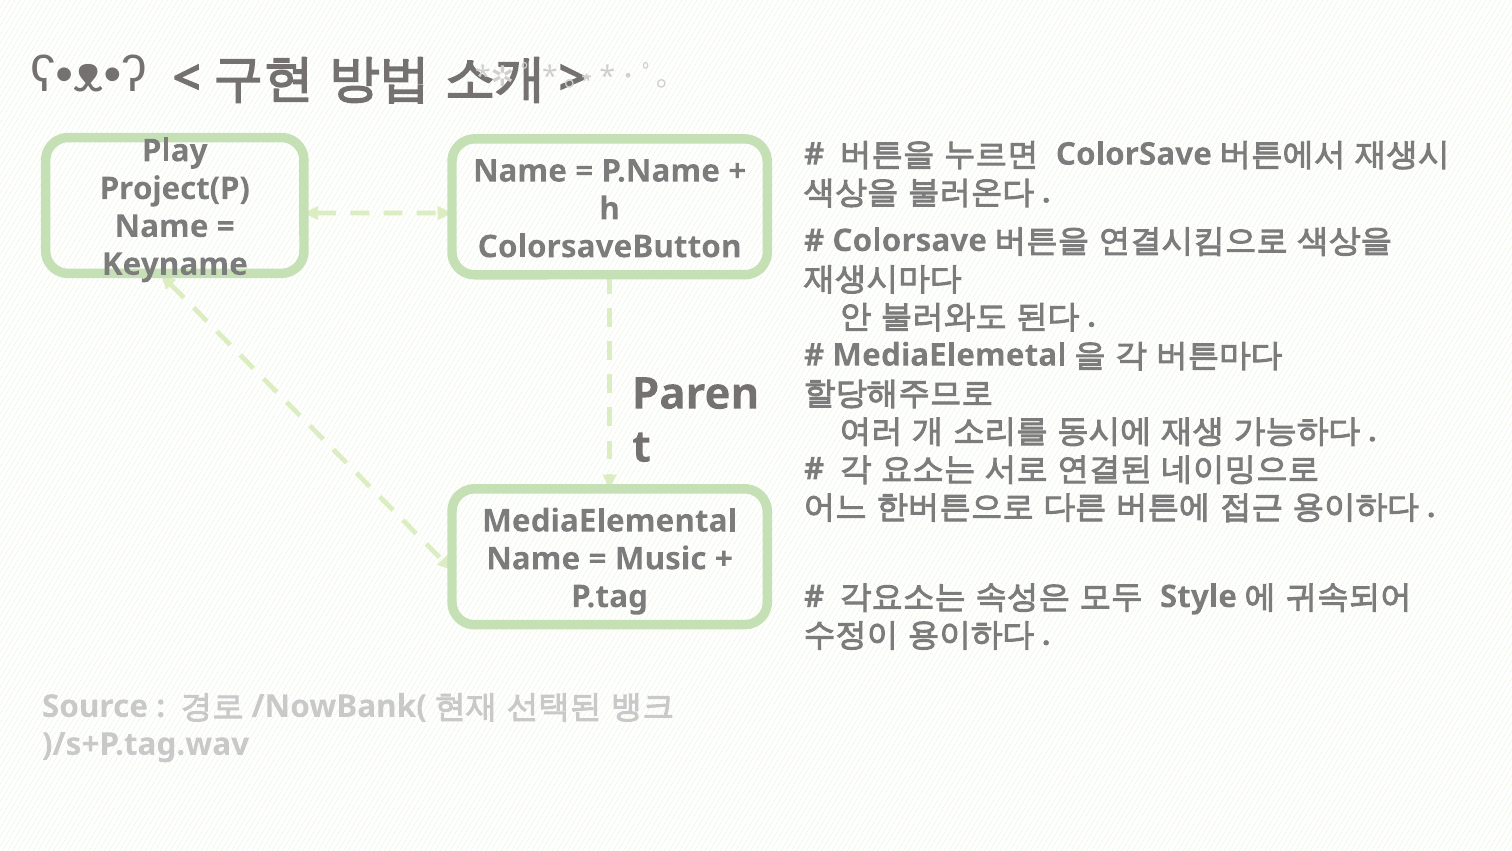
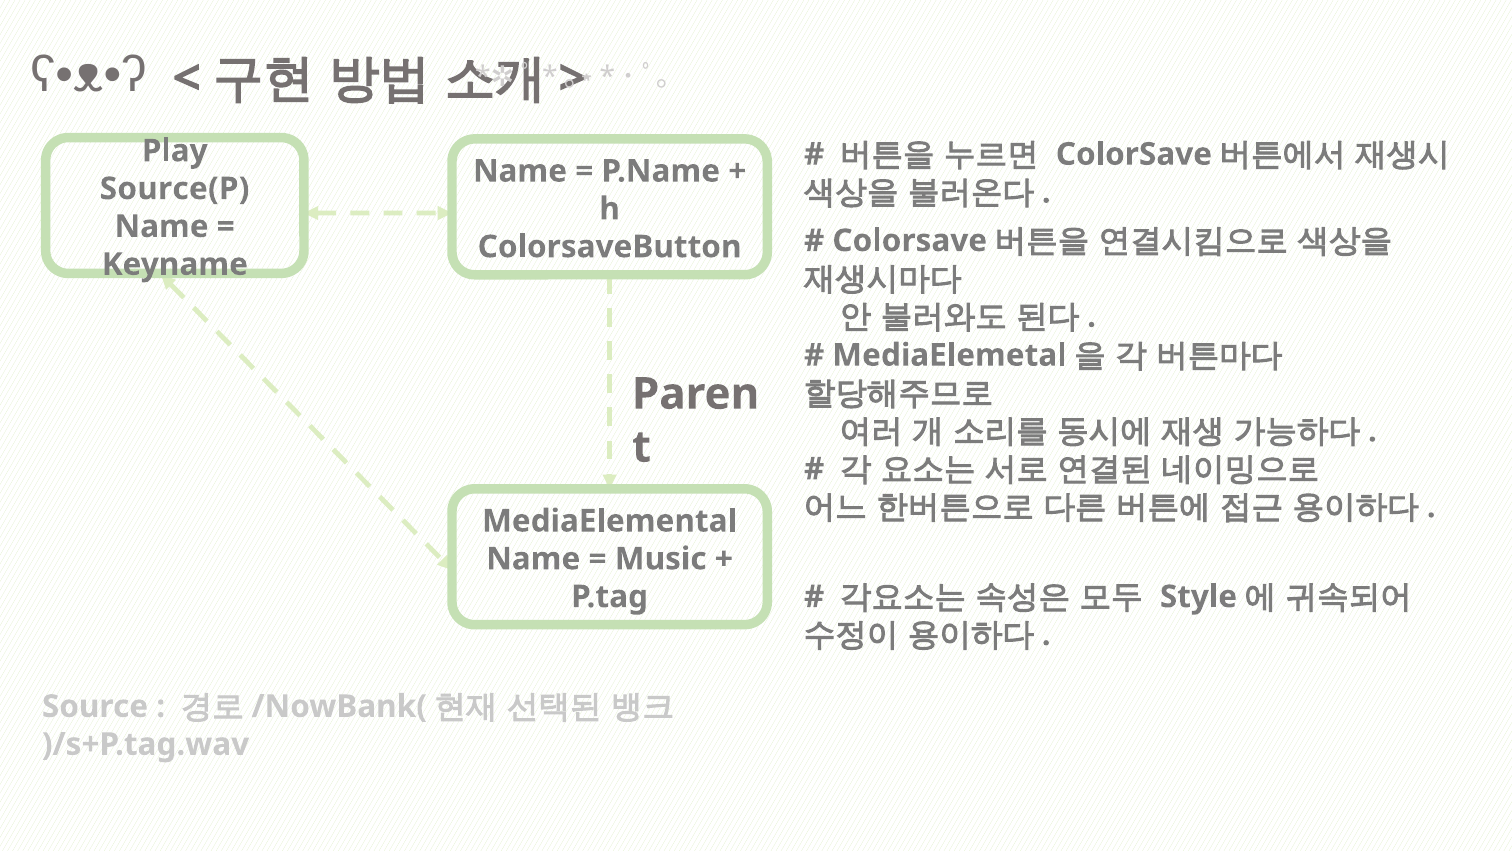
Project(P: Project(P -> Source(P (175, 189)
